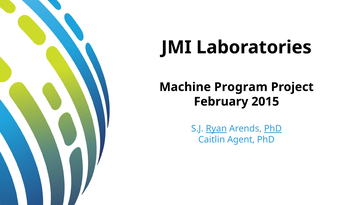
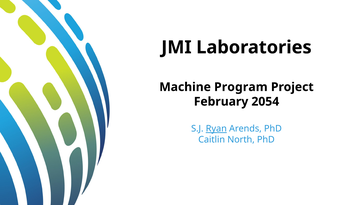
2015: 2015 -> 2054 (265, 101)
PhD underline: present -> none (273, 129)
Agent: Agent -> North (241, 139)
